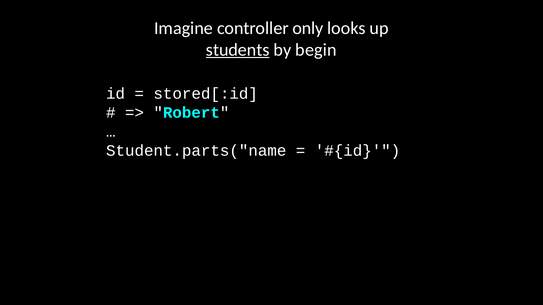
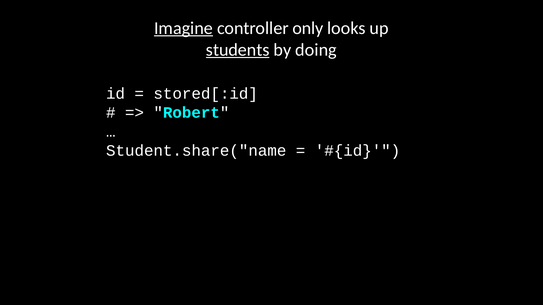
Imagine underline: none -> present (184, 28)
begin: begin -> doing (316, 50)
Student.parts("name: Student.parts("name -> Student.share("name (196, 151)
